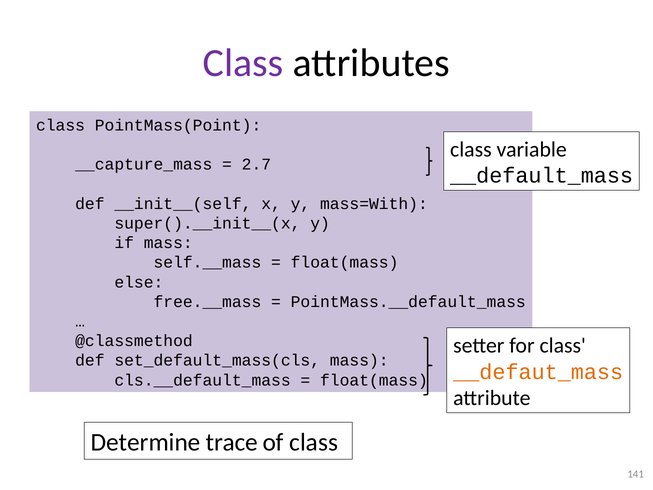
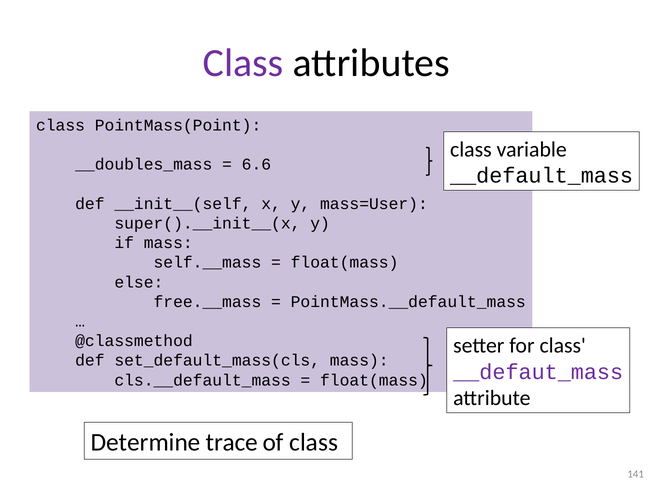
__capture_mass: __capture_mass -> __doubles_mass (144, 164)
2.7: 2.7 -> 6.6 (256, 164)
mass=With: mass=With -> mass=User (374, 204)
__defaut_mass colour: orange -> purple (538, 372)
